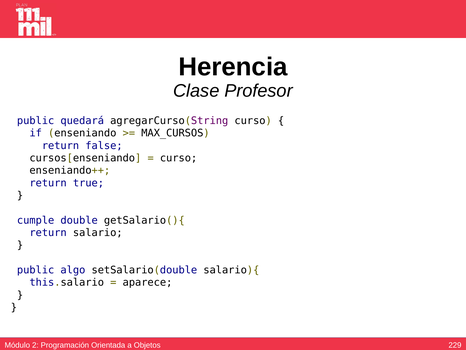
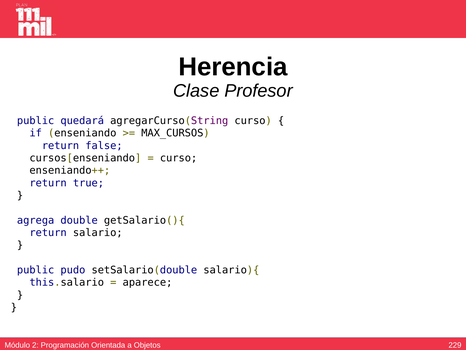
cumple: cumple -> agrega (36, 220)
algo: algo -> pudo (73, 270)
